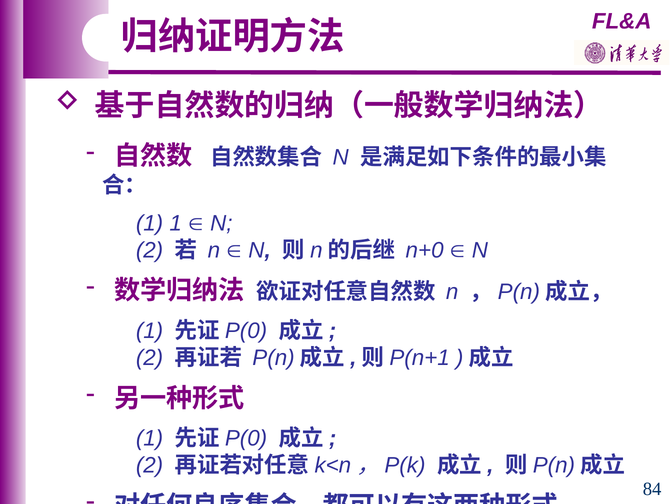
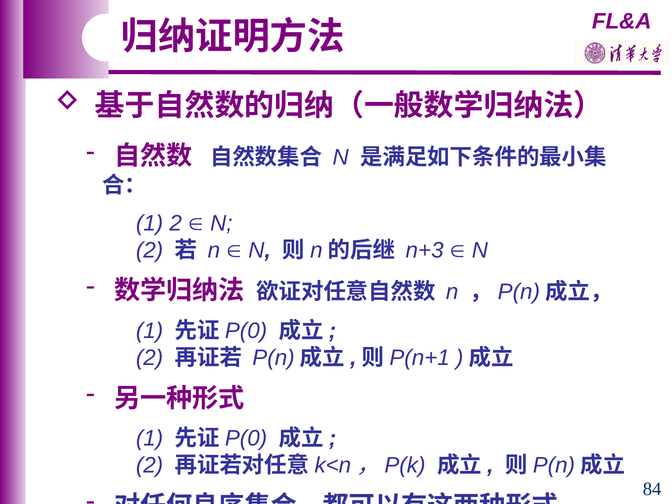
1 1: 1 -> 2 (176, 223)
n+0: n+0 -> n+3 (425, 250)
